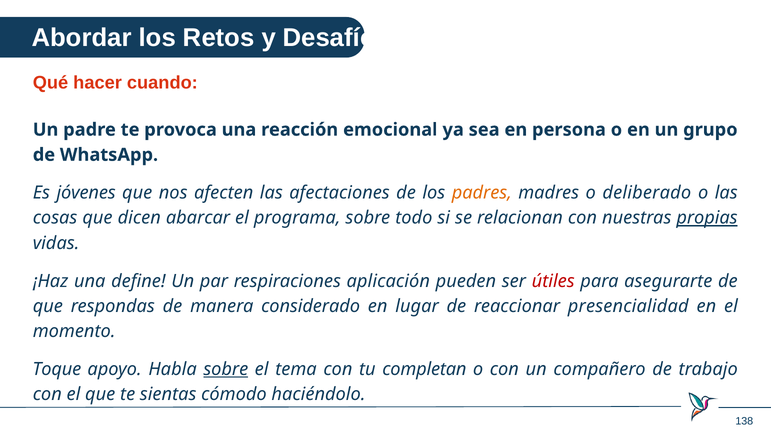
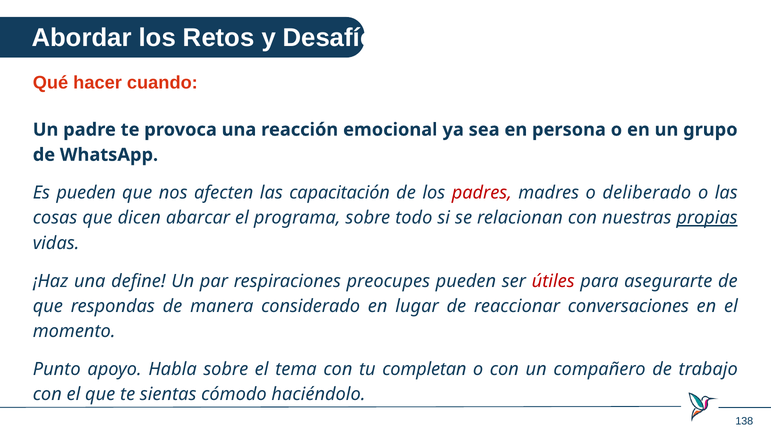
Es jóvenes: jóvenes -> pueden (86, 193)
afectaciones: afectaciones -> capacitación (340, 193)
padres colour: orange -> red (482, 193)
aplicación: aplicación -> preocupes (388, 281)
presencialidad: presencialidad -> conversaciones (628, 306)
Toque: Toque -> Punto (57, 369)
sobre underline: present -> none (226, 369)
